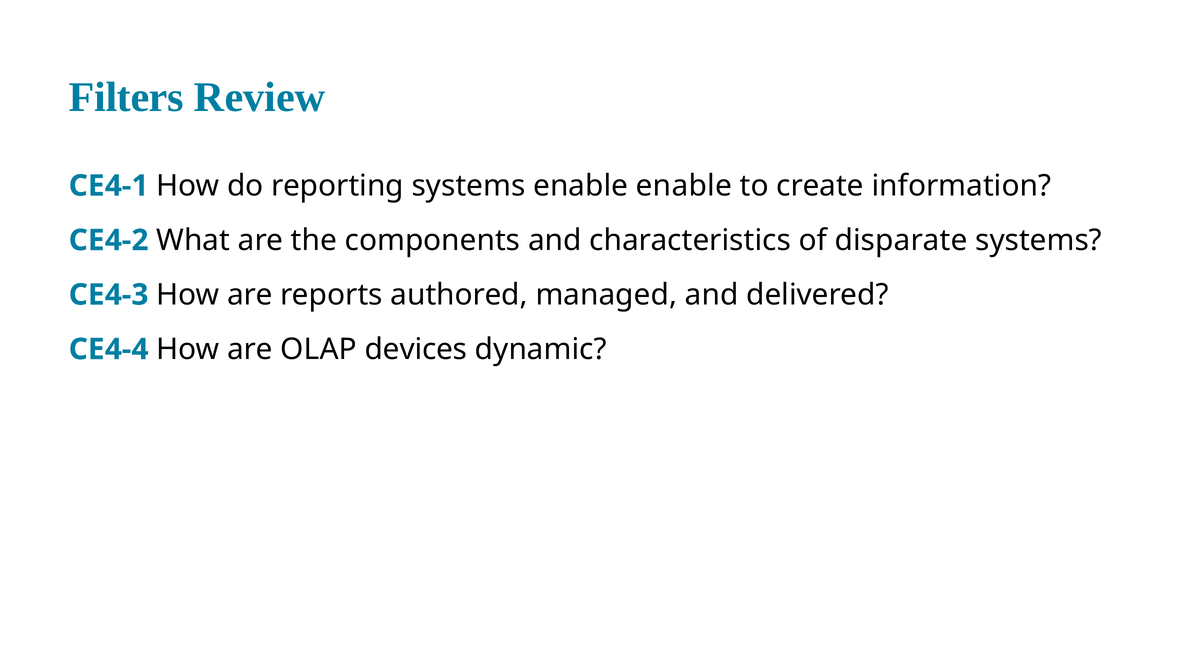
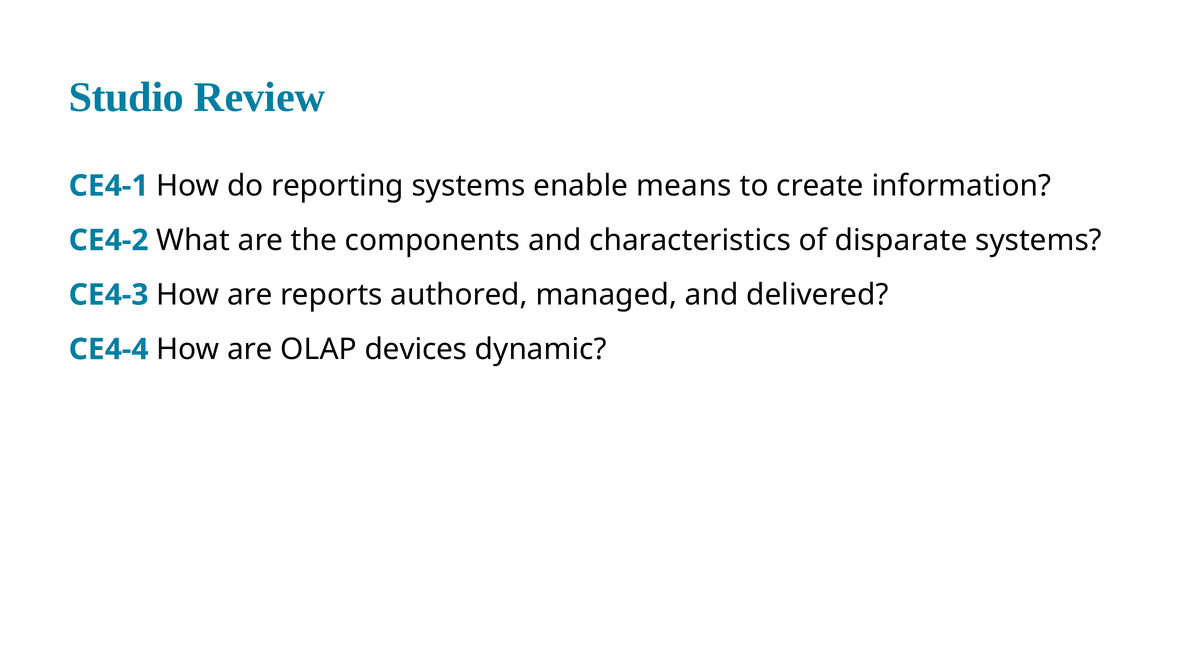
Filters: Filters -> Studio (126, 97)
enable enable: enable -> means (684, 186)
